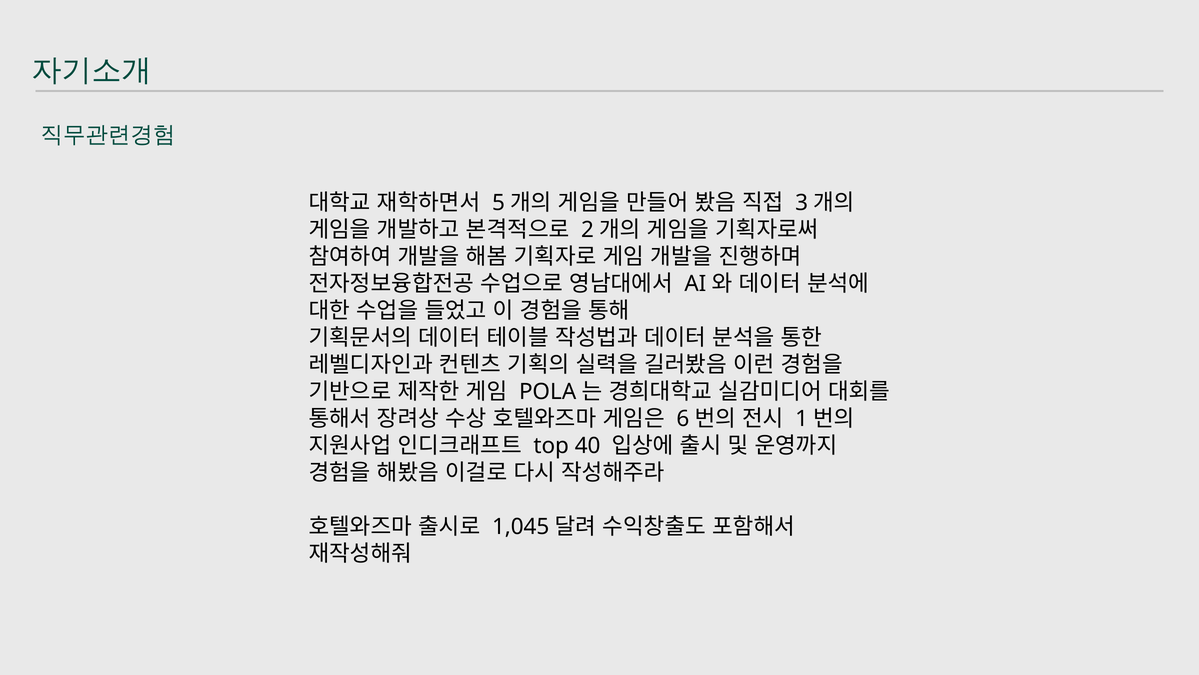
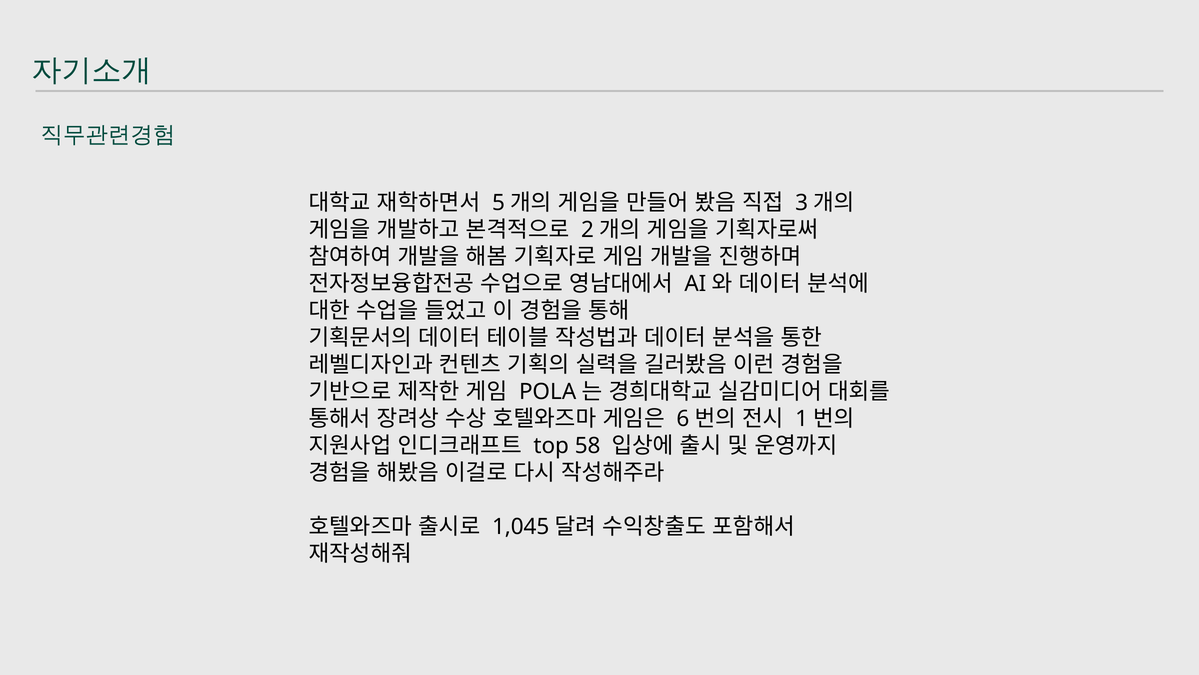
40: 40 -> 58 (588, 445)
